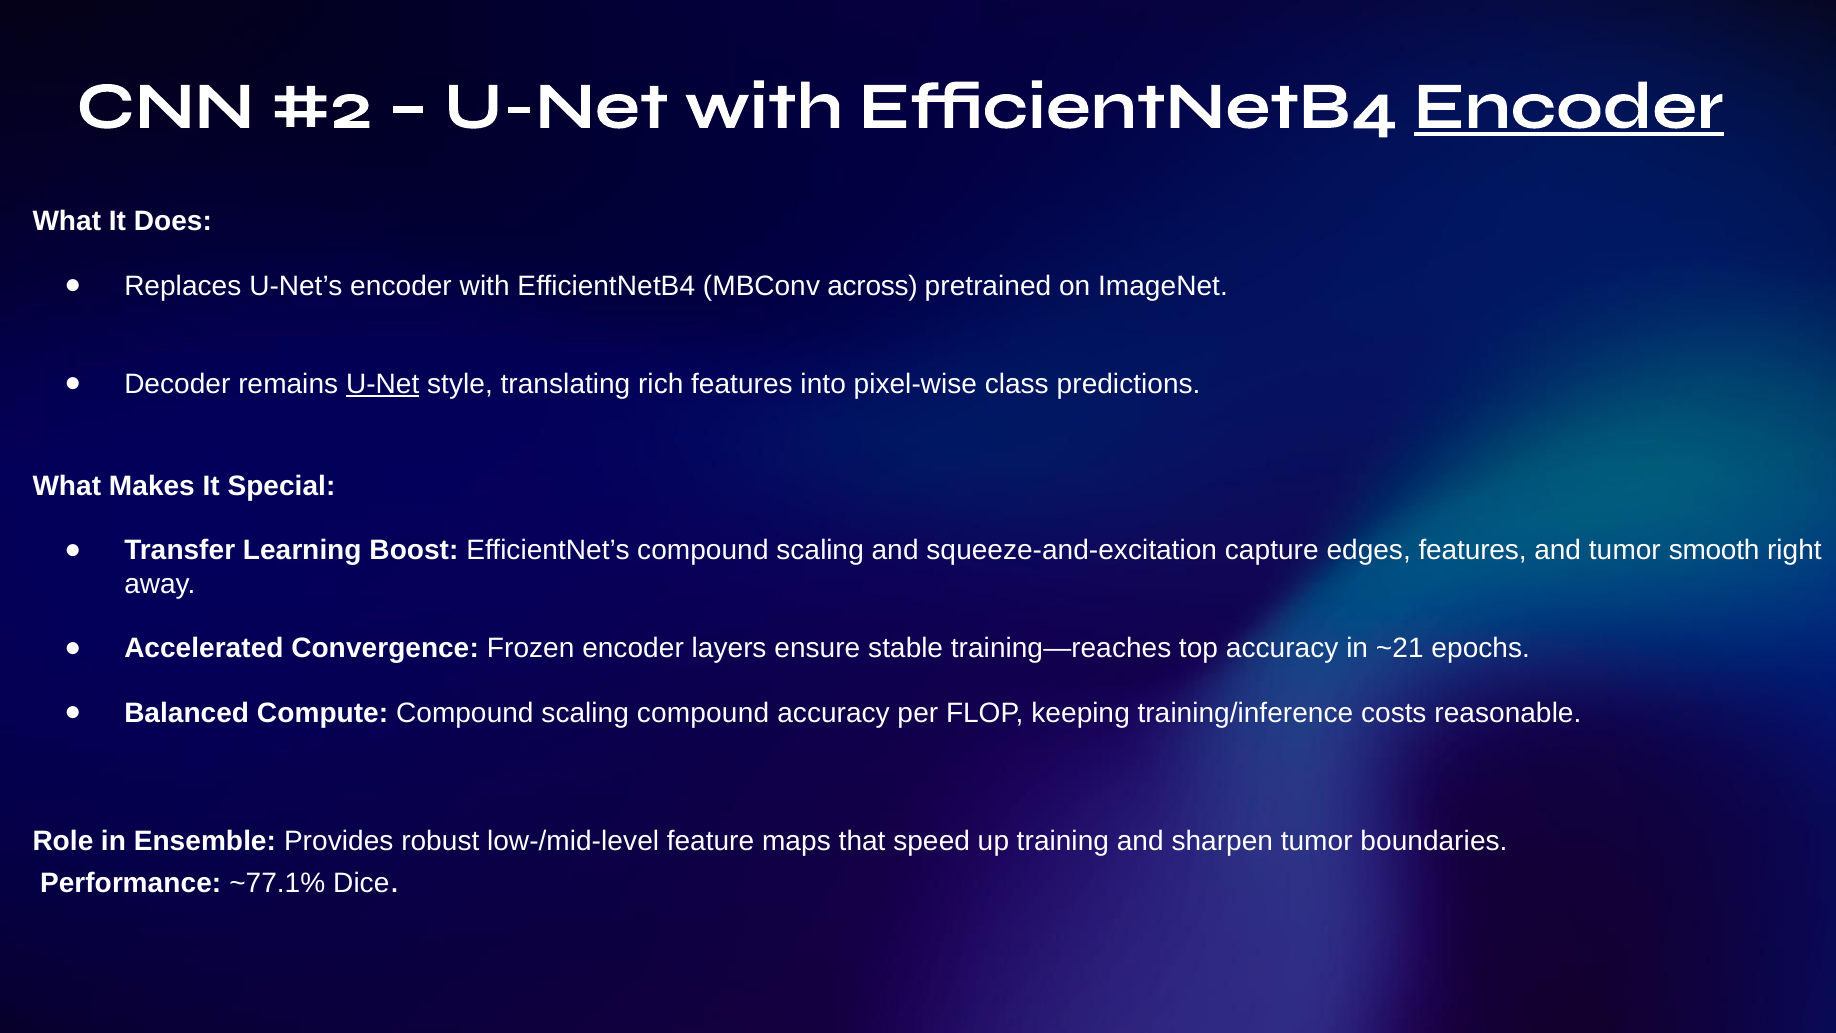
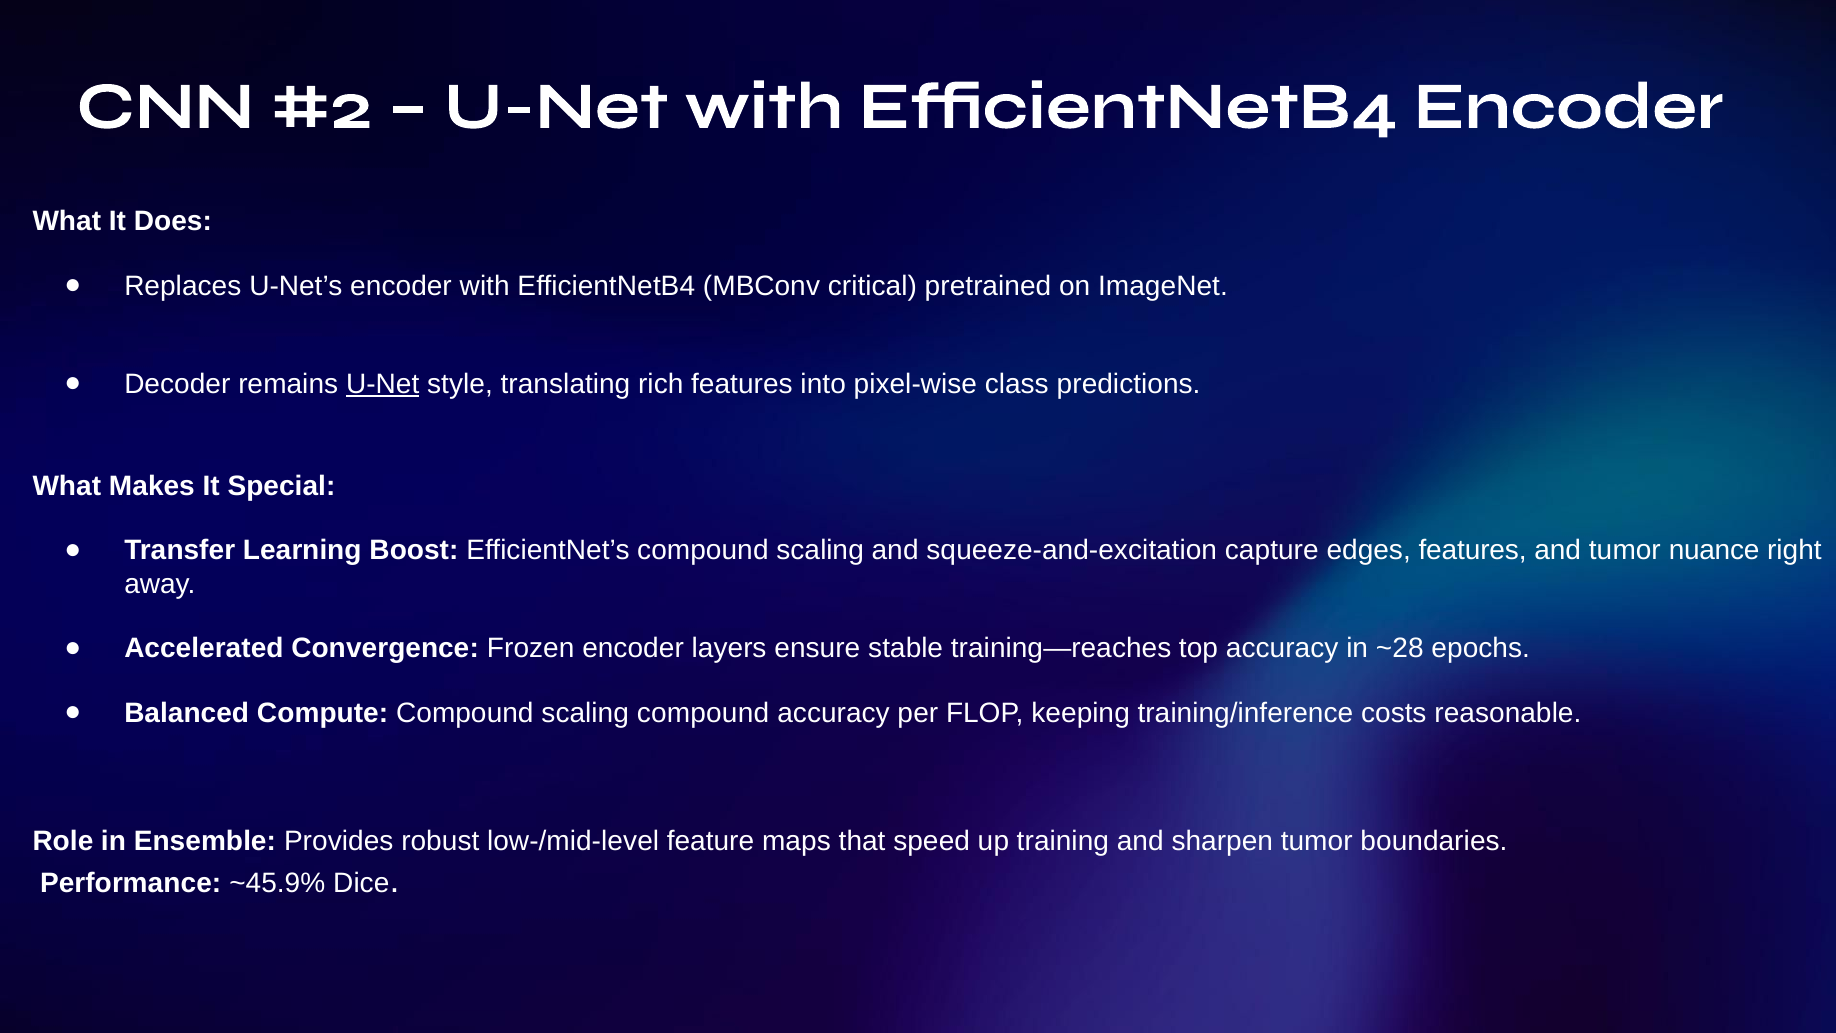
Encoder underline: present -> none (1569, 106)
across: across -> critical (872, 286)
smooth: smooth -> nuance (1714, 551)
~21: ~21 -> ~28 (1400, 649)
~77.1%: ~77.1% -> ~45.9% (277, 883)
